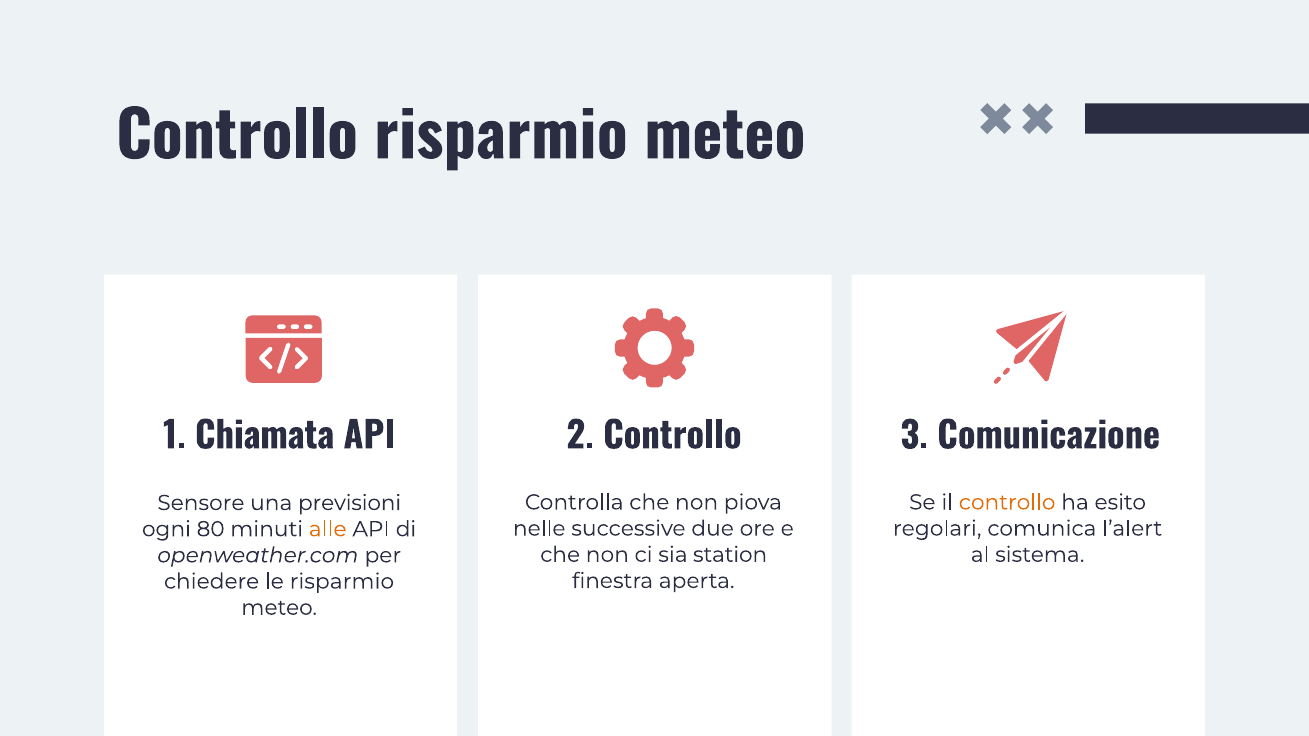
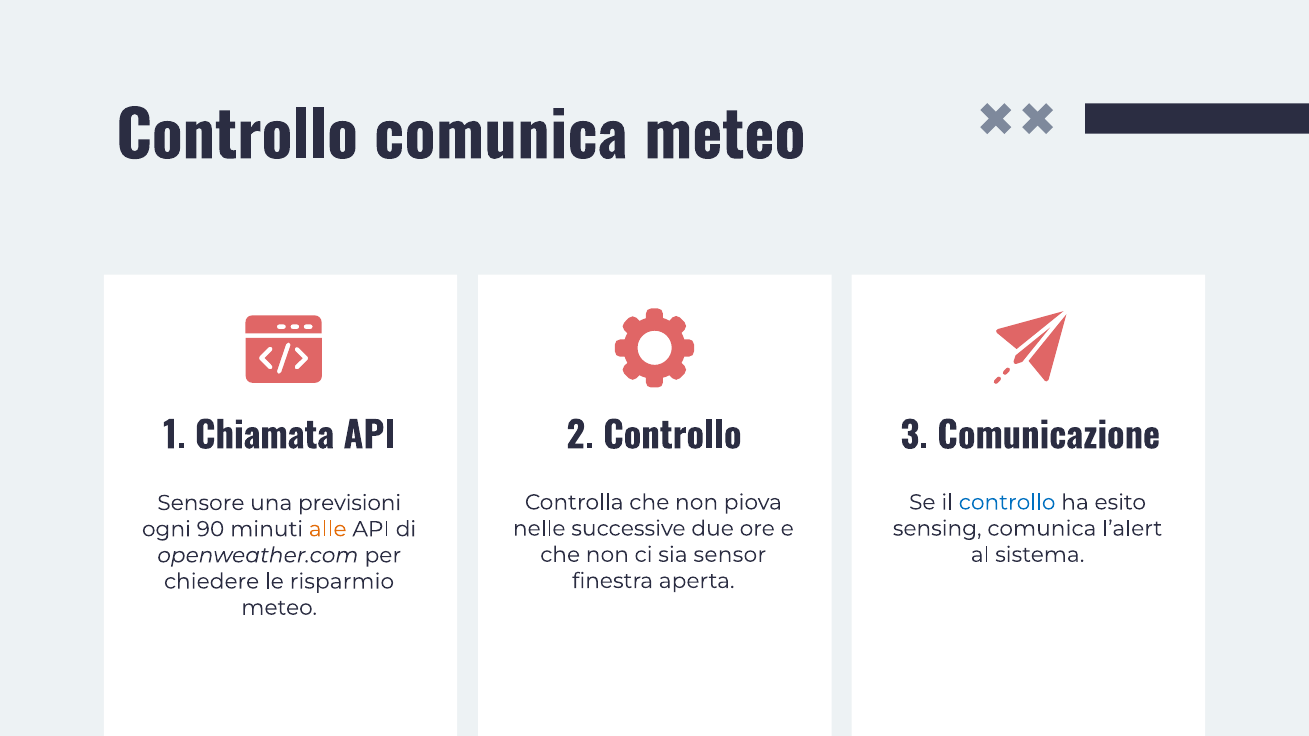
Controllo risparmio: risparmio -> comunica (501, 137)
controllo colour: orange -> blue (1007, 503)
regolari: regolari -> sensing (937, 529)
80: 80 -> 90 (211, 529)
station: station -> sensor (730, 555)
